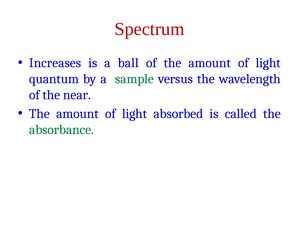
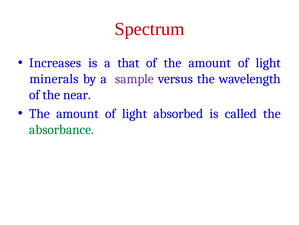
ball: ball -> that (128, 63)
quantum: quantum -> minerals (54, 79)
sample colour: green -> purple (135, 79)
